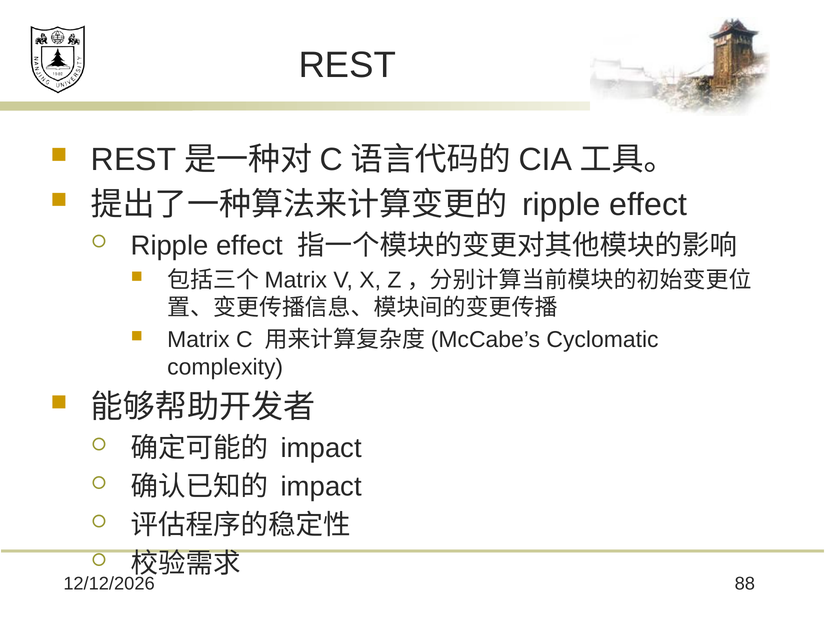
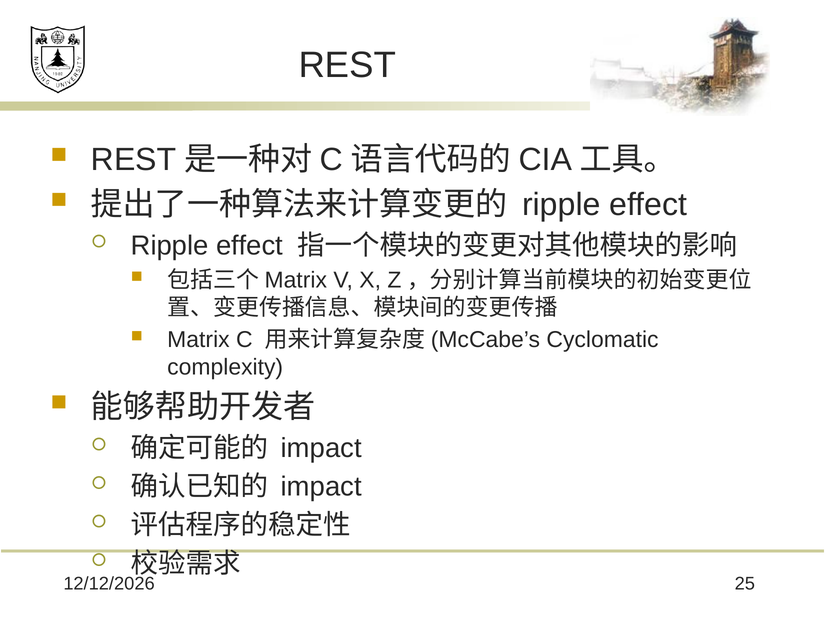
88: 88 -> 25 (745, 583)
